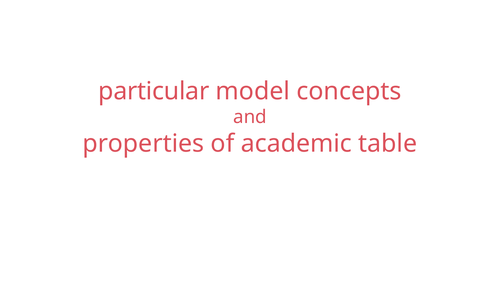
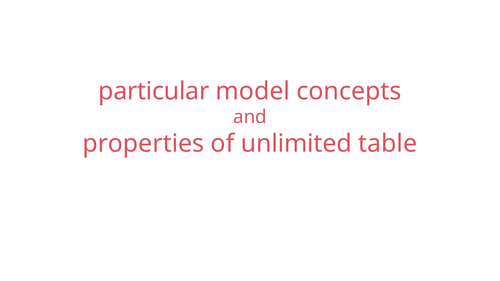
academic: academic -> unlimited (296, 144)
